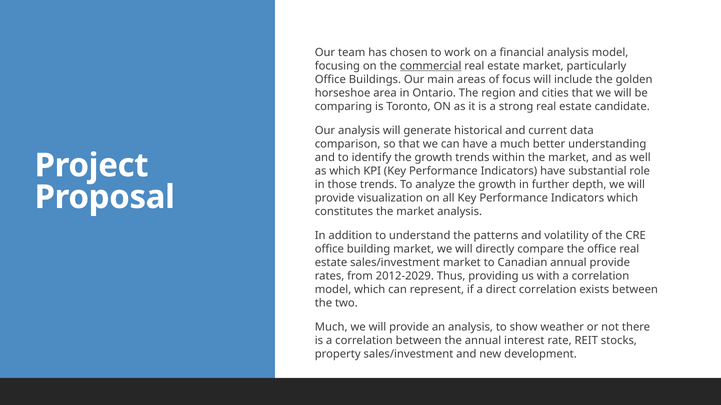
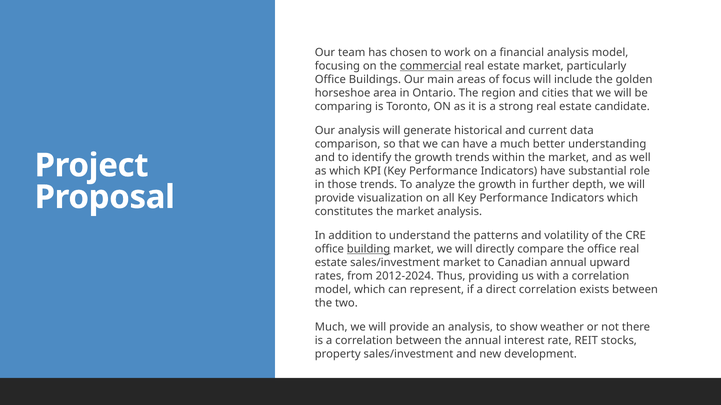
building underline: none -> present (369, 249)
annual provide: provide -> upward (610, 263)
2012-2029: 2012-2029 -> 2012-2024 (405, 276)
